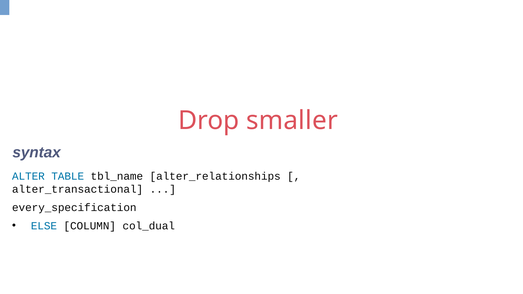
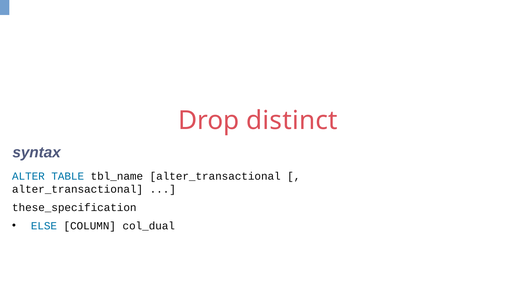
smaller: smaller -> distinct (292, 121)
tbl_name alter_relationships: alter_relationships -> alter_transactional (215, 176)
every_specification: every_specification -> these_specification (74, 208)
